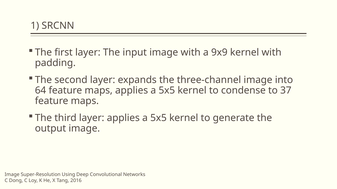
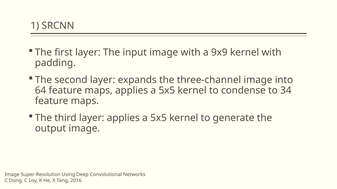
37: 37 -> 34 (286, 91)
